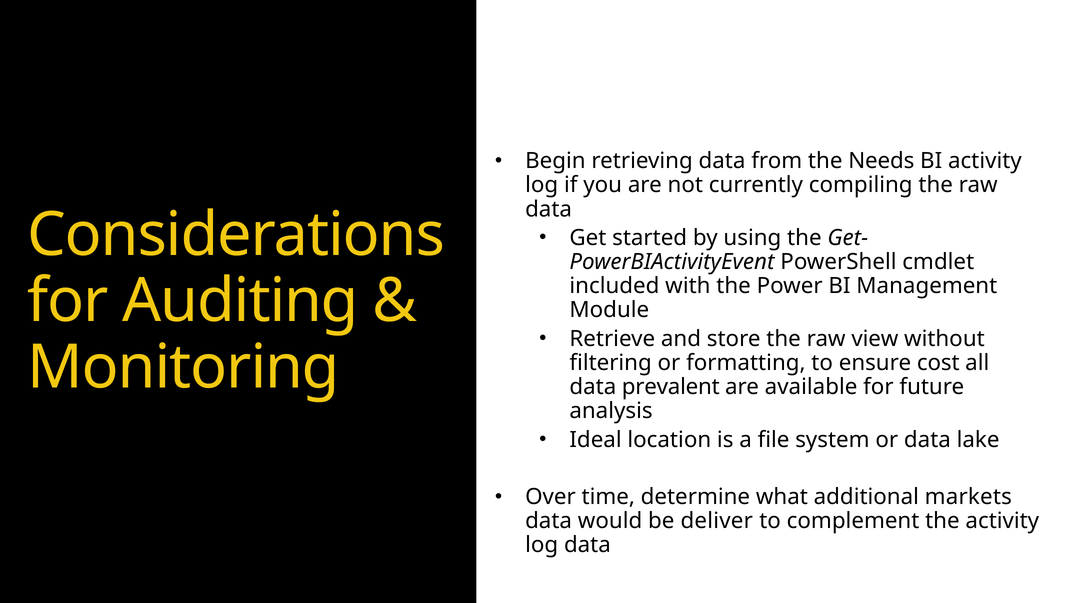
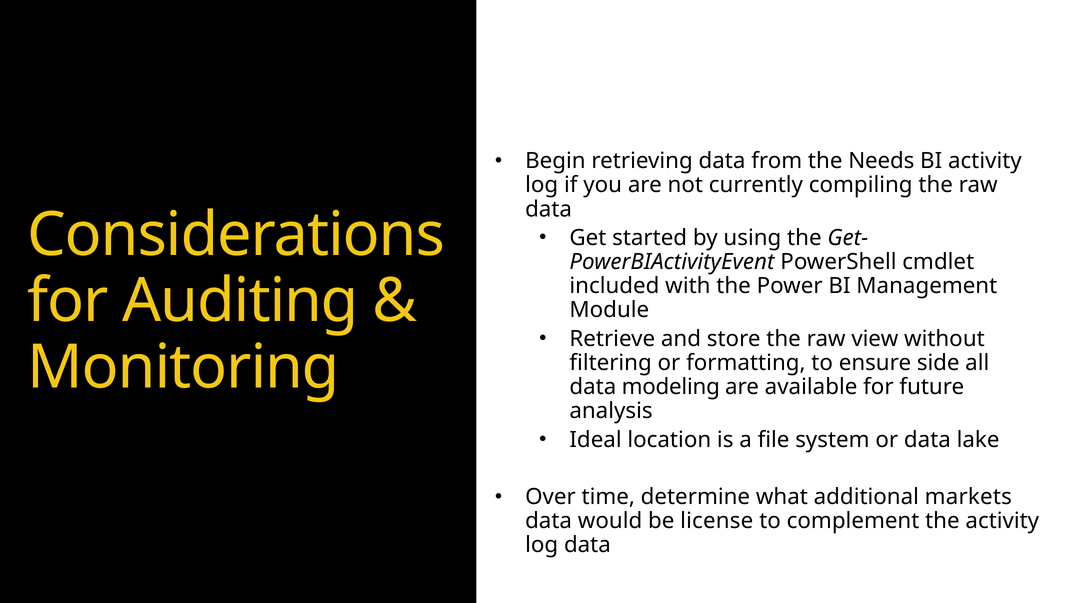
cost: cost -> side (938, 362)
prevalent: prevalent -> modeling (671, 387)
deliver: deliver -> license (717, 520)
